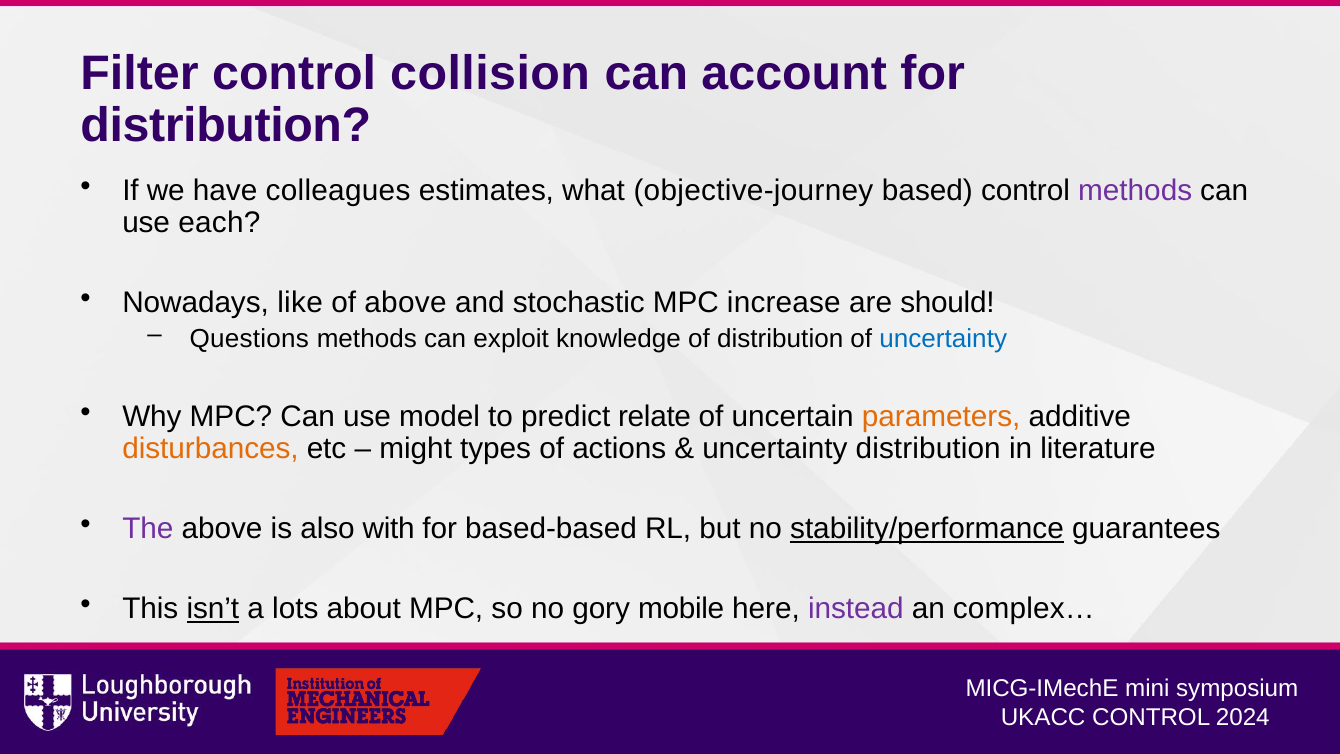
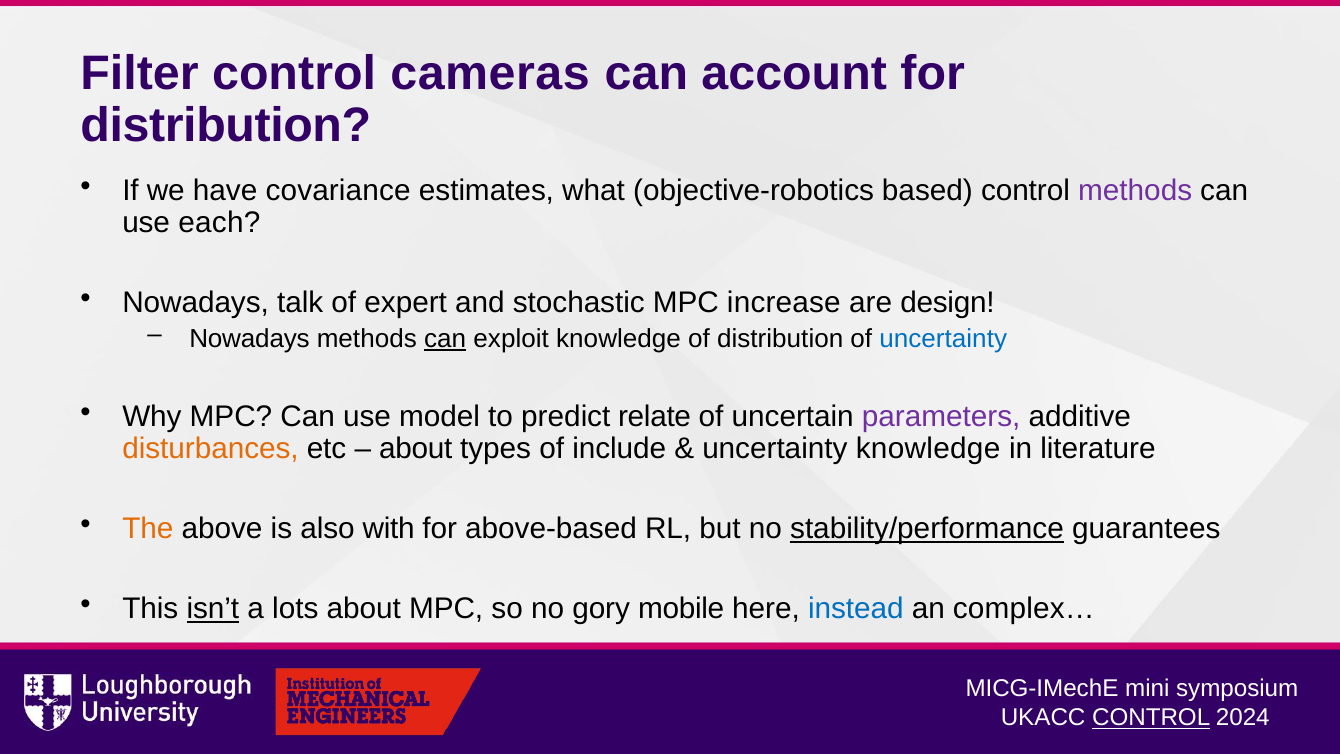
collision: collision -> cameras (490, 73)
colleagues: colleagues -> covariance (338, 191)
objective-journey: objective-journey -> objective-robotics (754, 191)
like: like -> talk (300, 303)
of above: above -> expert (406, 303)
should: should -> design (947, 303)
Questions: Questions -> Nowadays (250, 338)
can underline: none -> present (445, 338)
parameters colour: orange -> purple (941, 417)
might: might -> about (416, 449)
actions: actions -> include (619, 449)
uncertainty distribution: distribution -> knowledge (928, 449)
The colour: purple -> orange (148, 529)
based-based: based-based -> above-based (551, 529)
instead colour: purple -> blue (856, 609)
CONTROL underline: none -> present (1151, 718)
